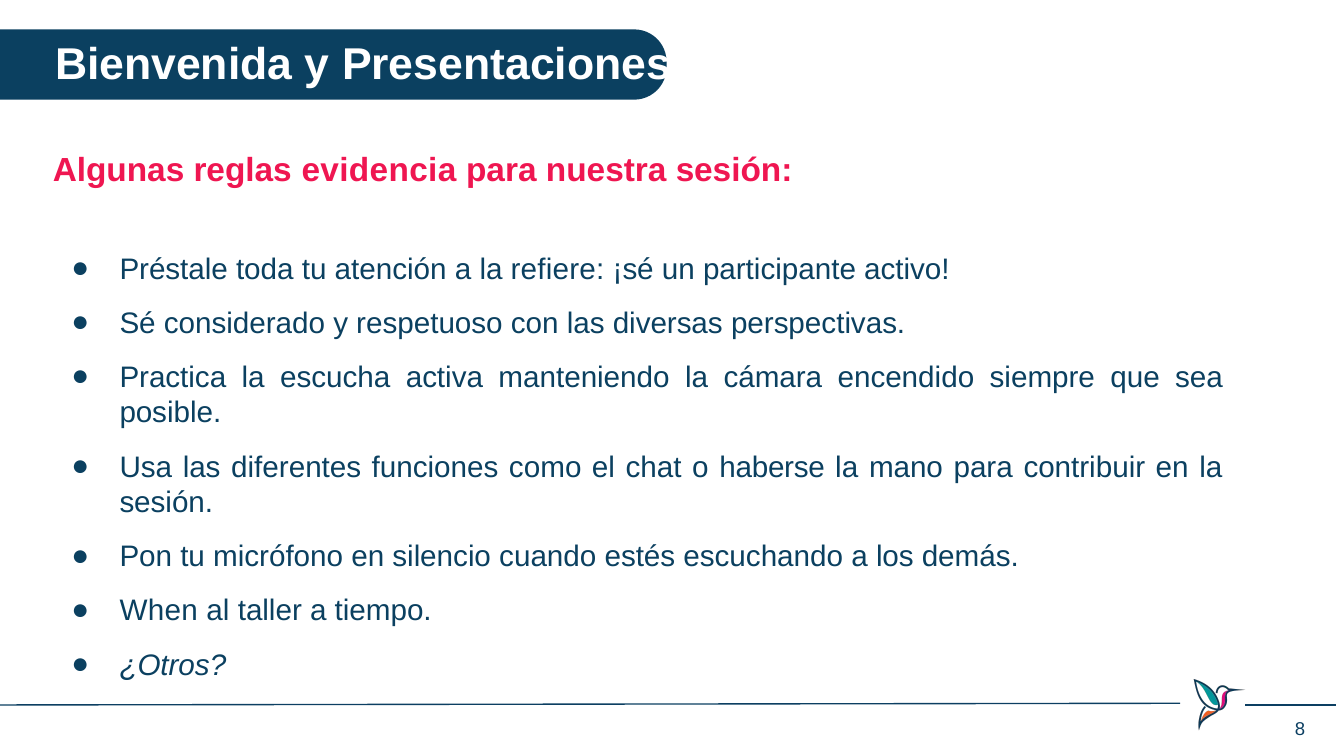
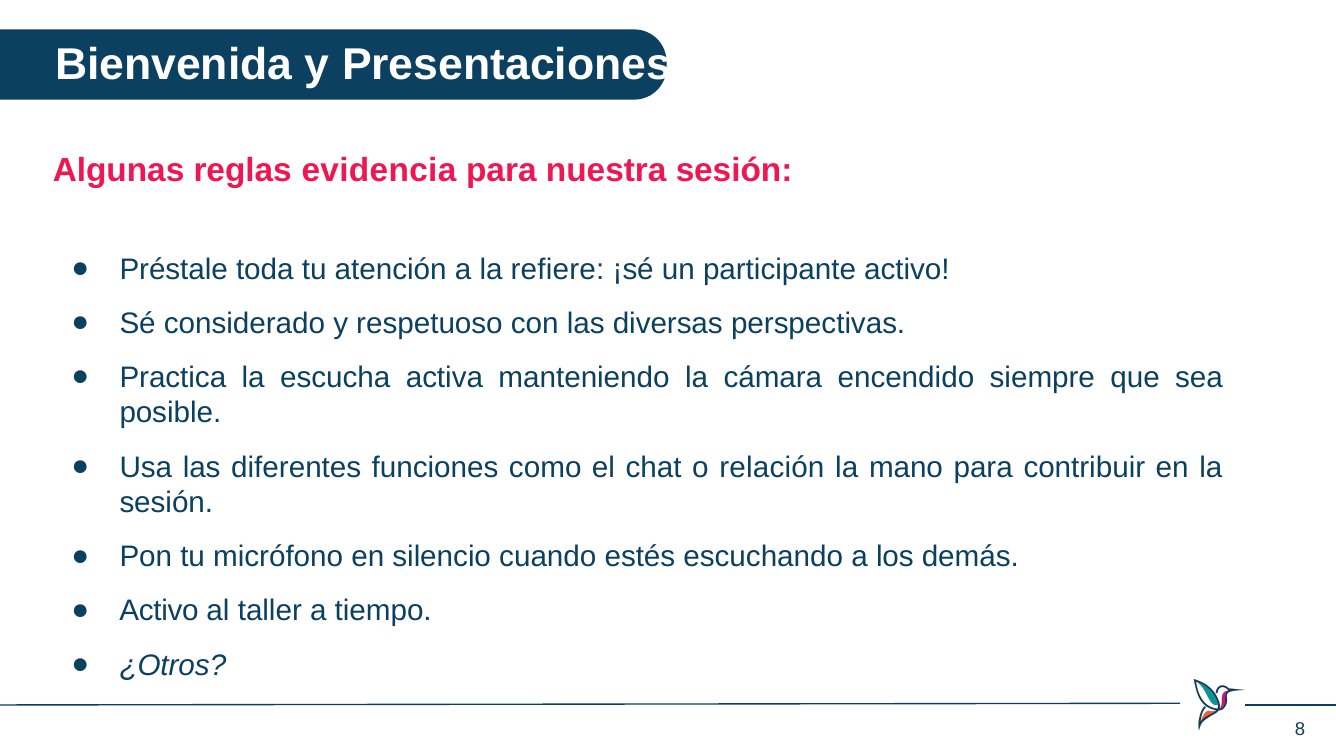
haberse: haberse -> relación (772, 468)
When: When -> Activo (159, 612)
